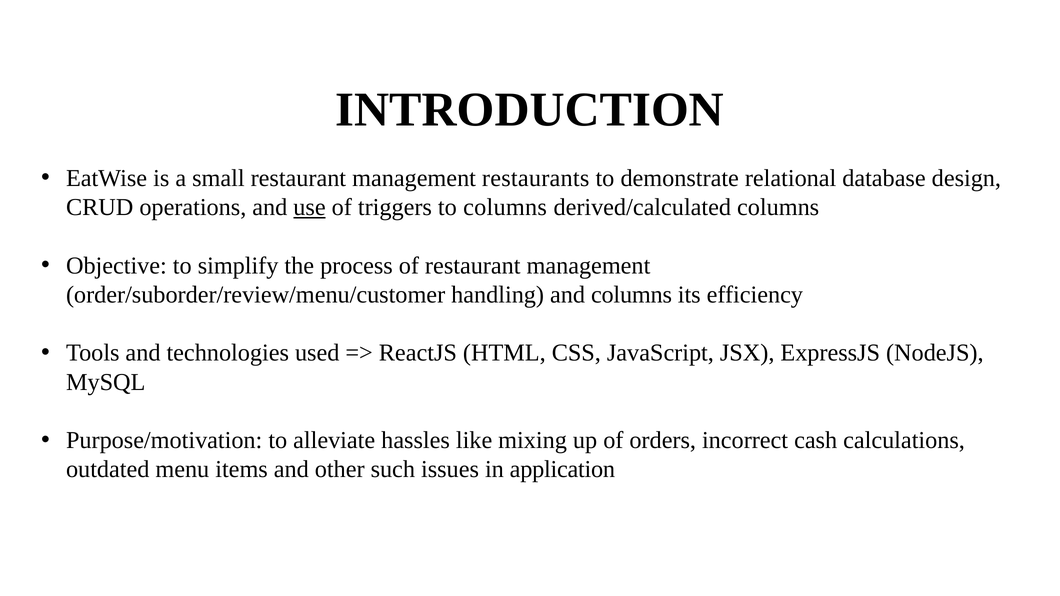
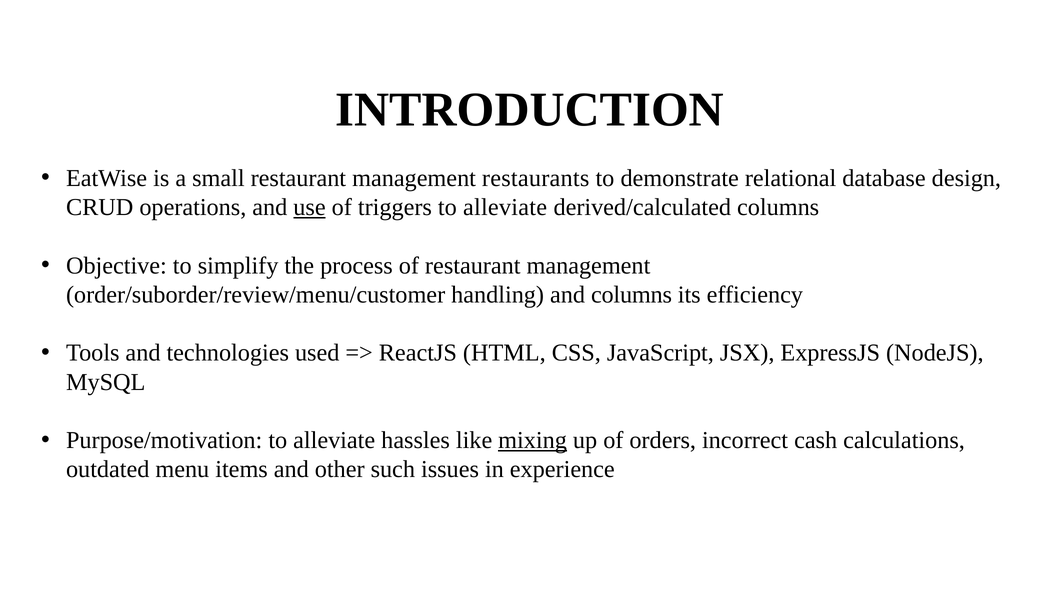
triggers to columns: columns -> alleviate (505, 207)
mixing underline: none -> present (533, 440)
application: application -> experience (562, 470)
